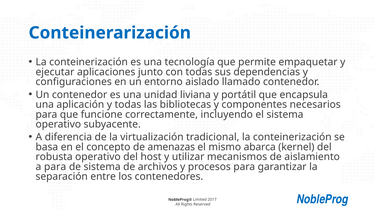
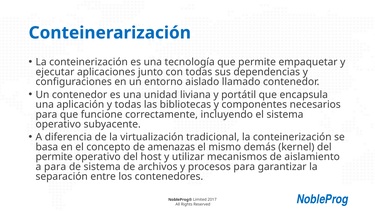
abarca: abarca -> demás (260, 147)
robusta: robusta -> permite (54, 157)
